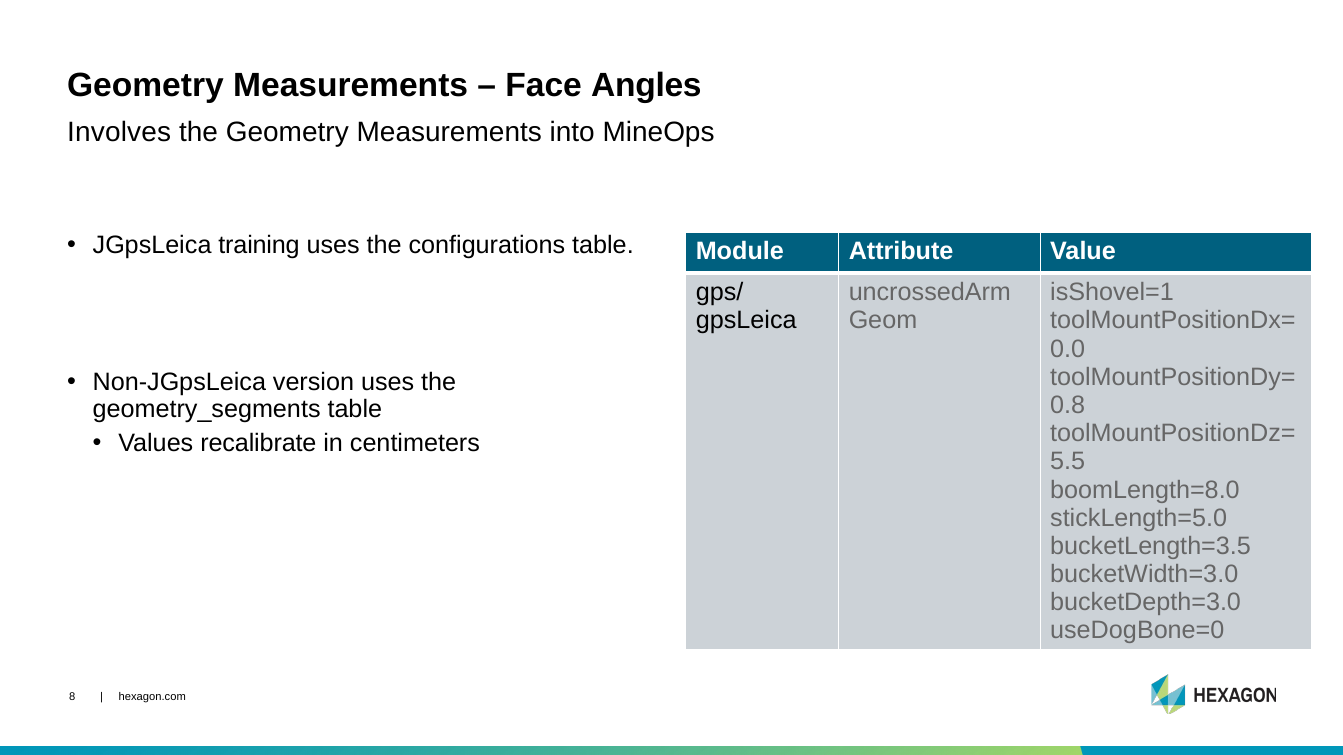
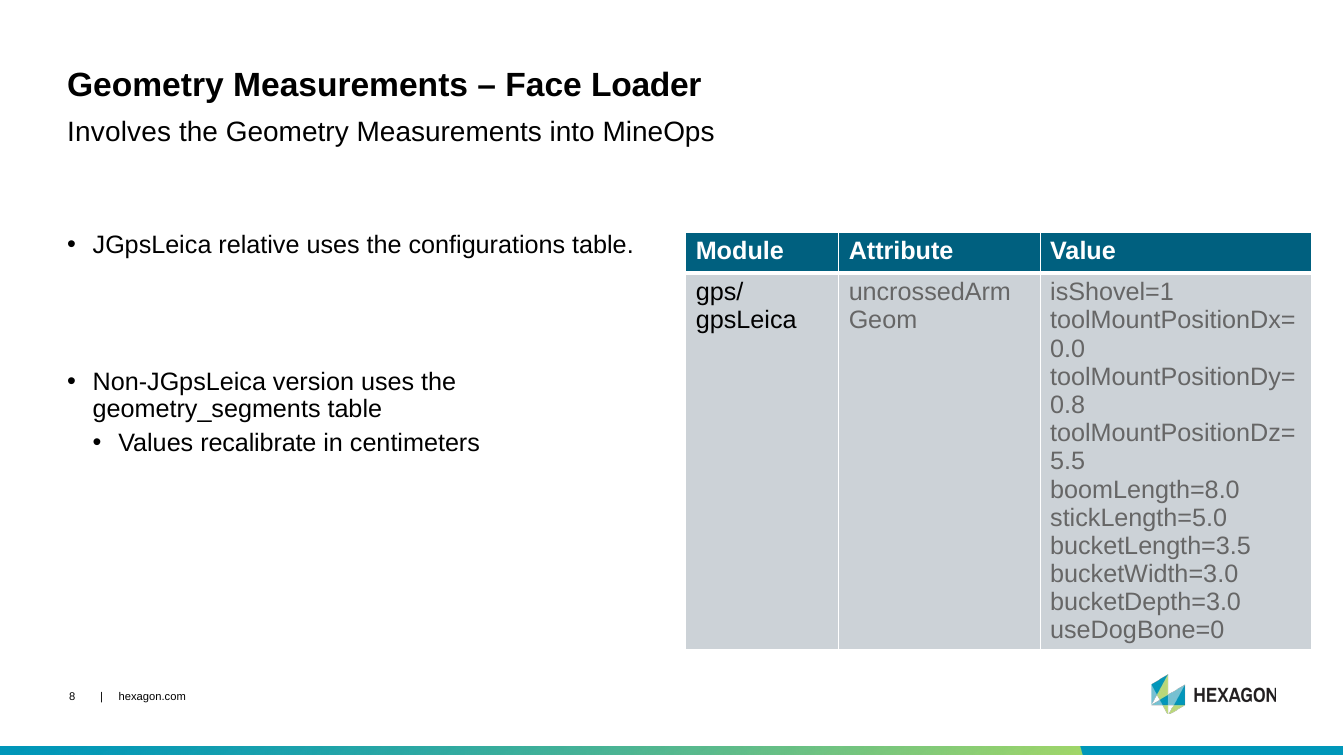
Angles: Angles -> Loader (646, 85)
training: training -> relative (259, 246)
